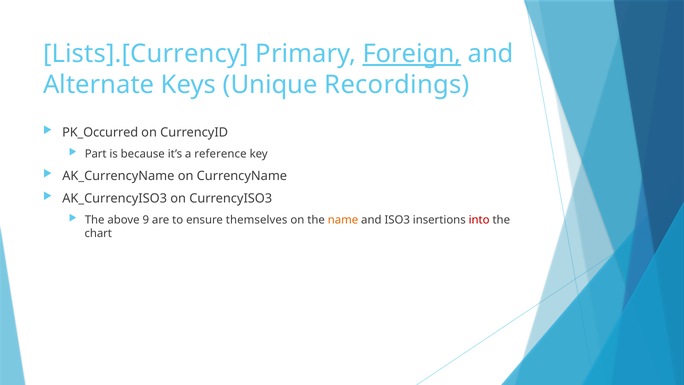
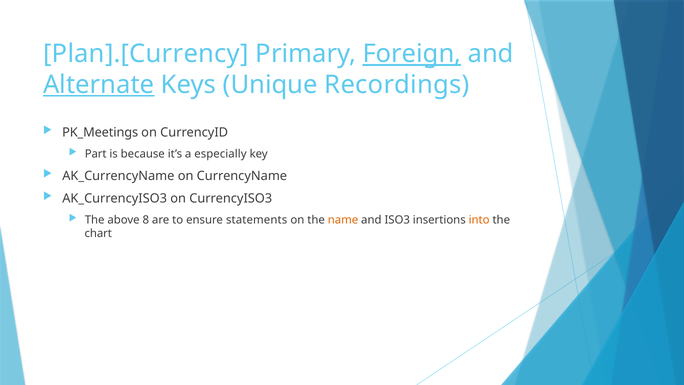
Lists].[Currency: Lists].[Currency -> Plan].[Currency (146, 54)
Alternate underline: none -> present (99, 85)
PK_Occurred: PK_Occurred -> PK_Meetings (100, 132)
reference: reference -> especially (220, 154)
9: 9 -> 8 (146, 220)
themselves: themselves -> statements (257, 220)
into colour: red -> orange (479, 220)
